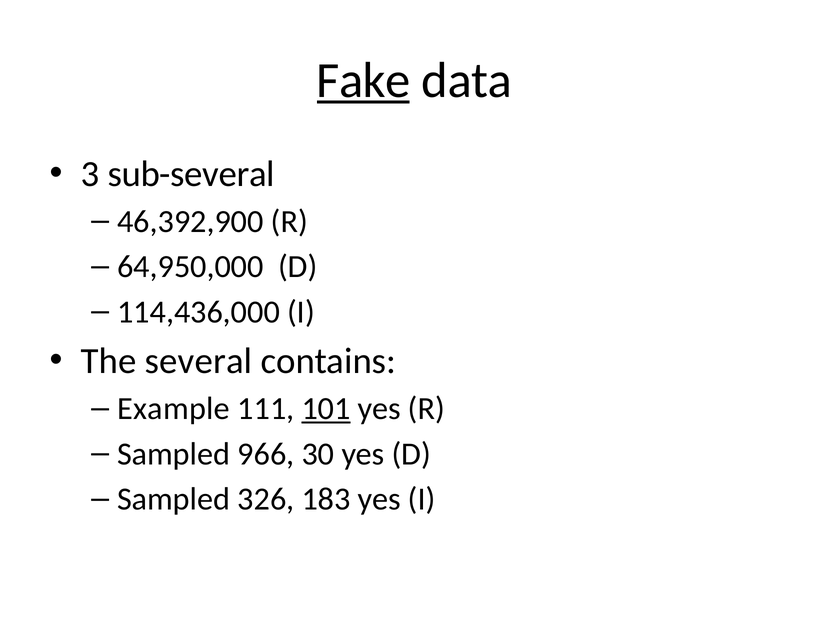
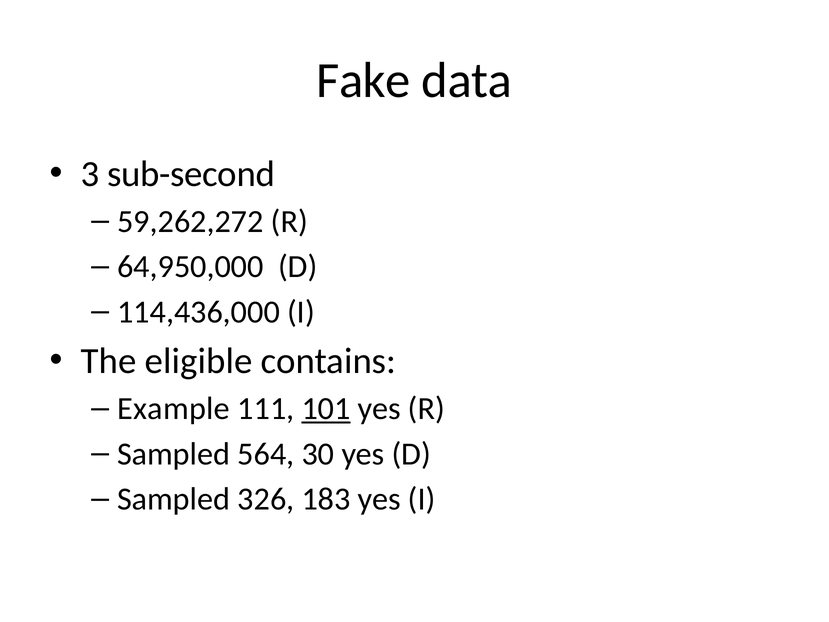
Fake underline: present -> none (363, 80)
sub-several: sub-several -> sub-second (191, 174)
46,392,900: 46,392,900 -> 59,262,272 (190, 222)
several: several -> eligible (199, 361)
966: 966 -> 564 (266, 454)
